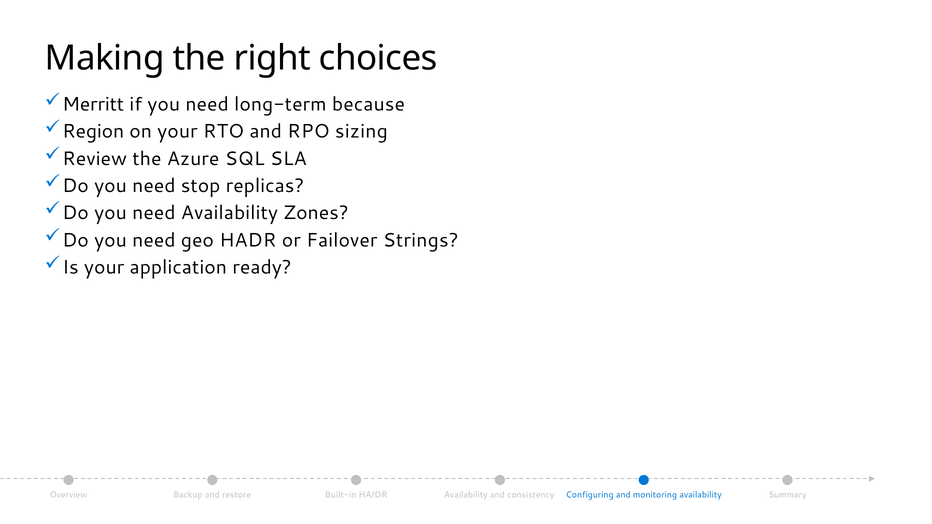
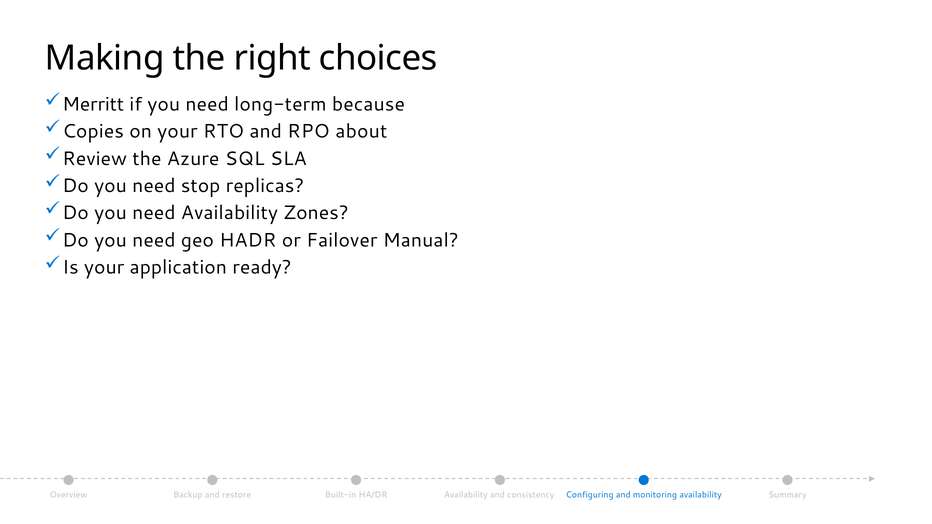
Region: Region -> Copies (93, 132)
sizing: sizing -> about (361, 132)
Strings: Strings -> Manual (421, 240)
